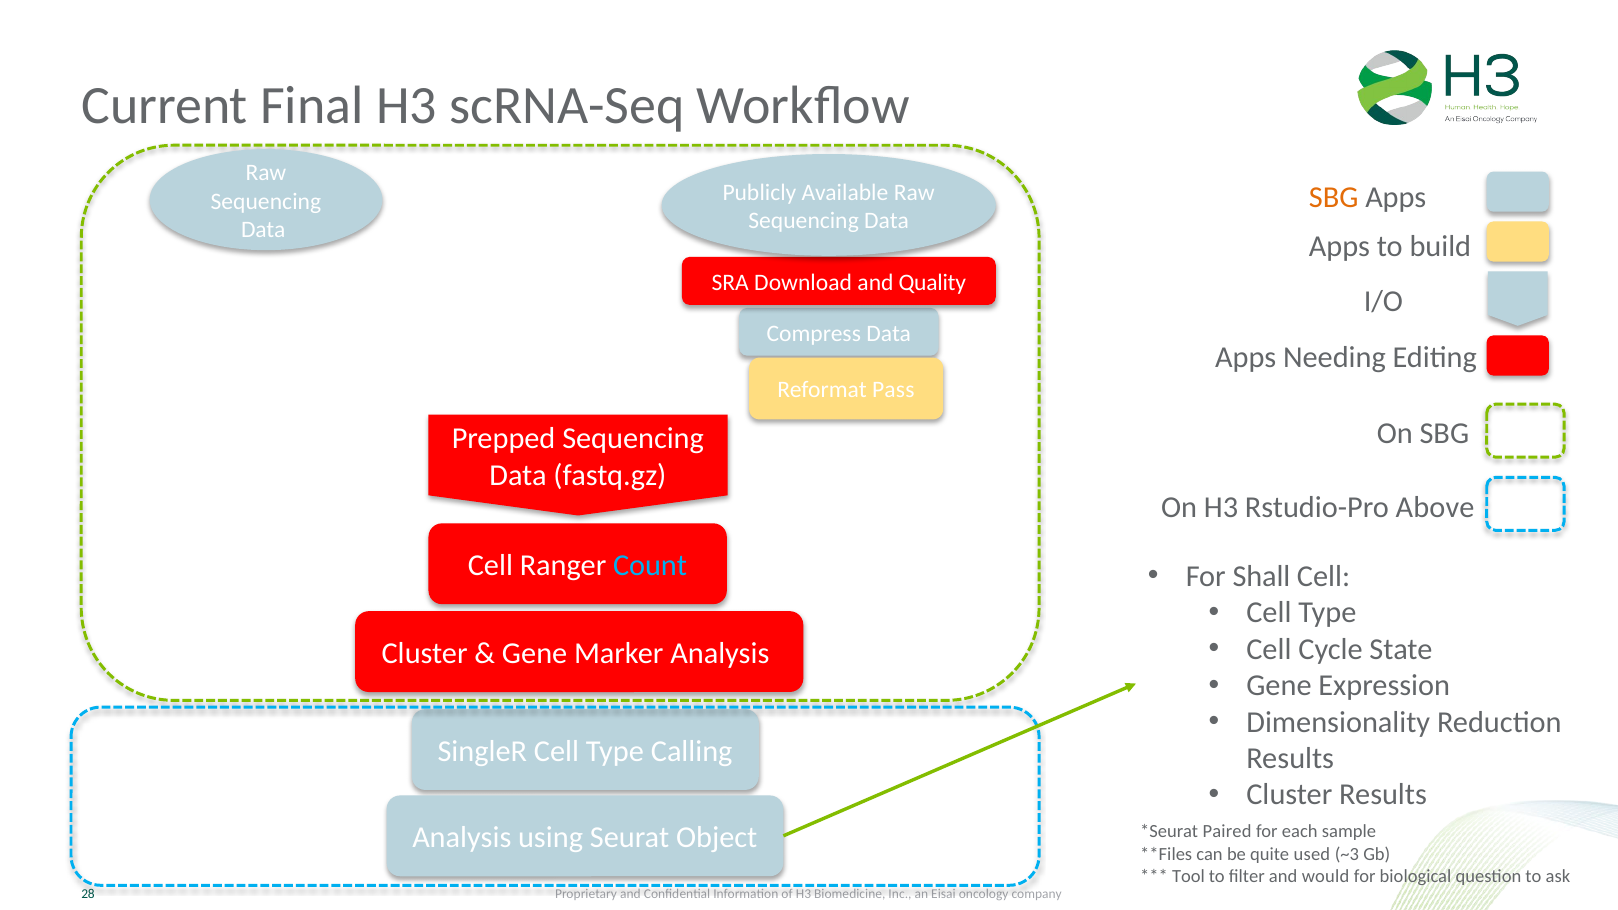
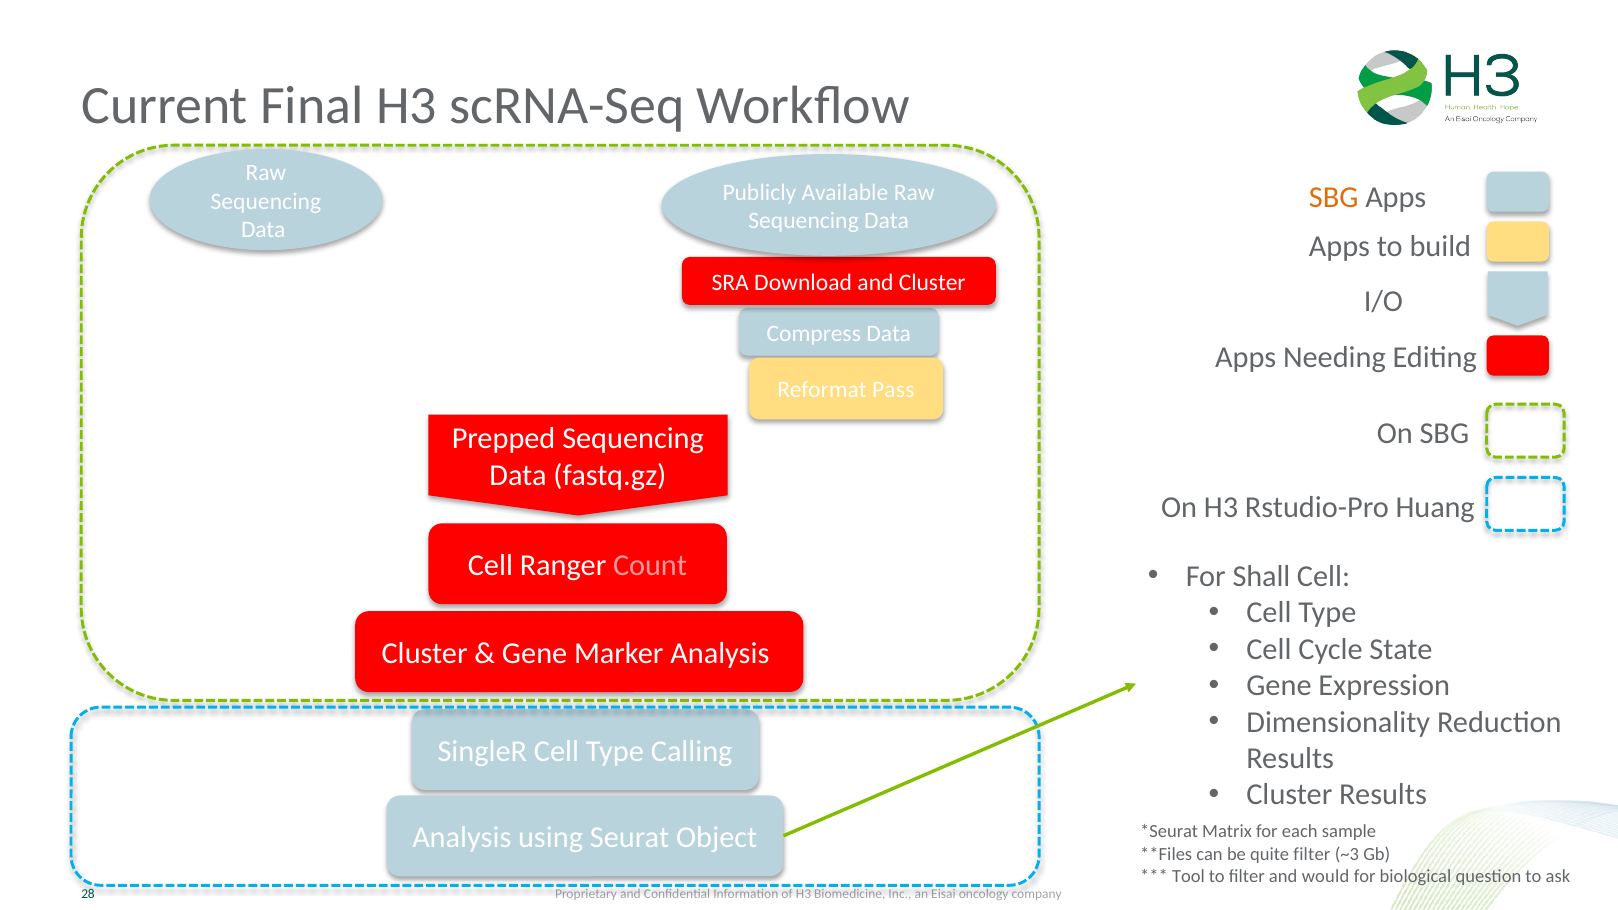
and Quality: Quality -> Cluster (932, 283)
Above: Above -> Huang (1435, 507)
Count colour: light blue -> pink (650, 566)
Paired: Paired -> Matrix (1227, 832)
quite used: used -> filter (1312, 854)
